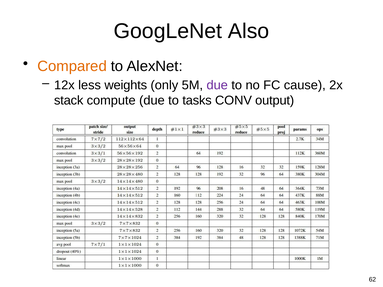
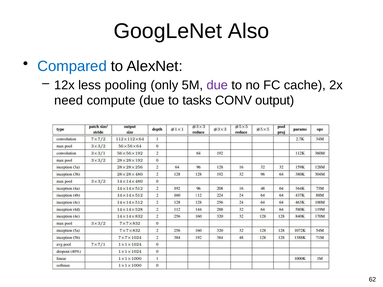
Compared colour: orange -> blue (72, 66)
weights: weights -> pooling (126, 85)
cause: cause -> cache (305, 85)
stack: stack -> need (69, 100)
